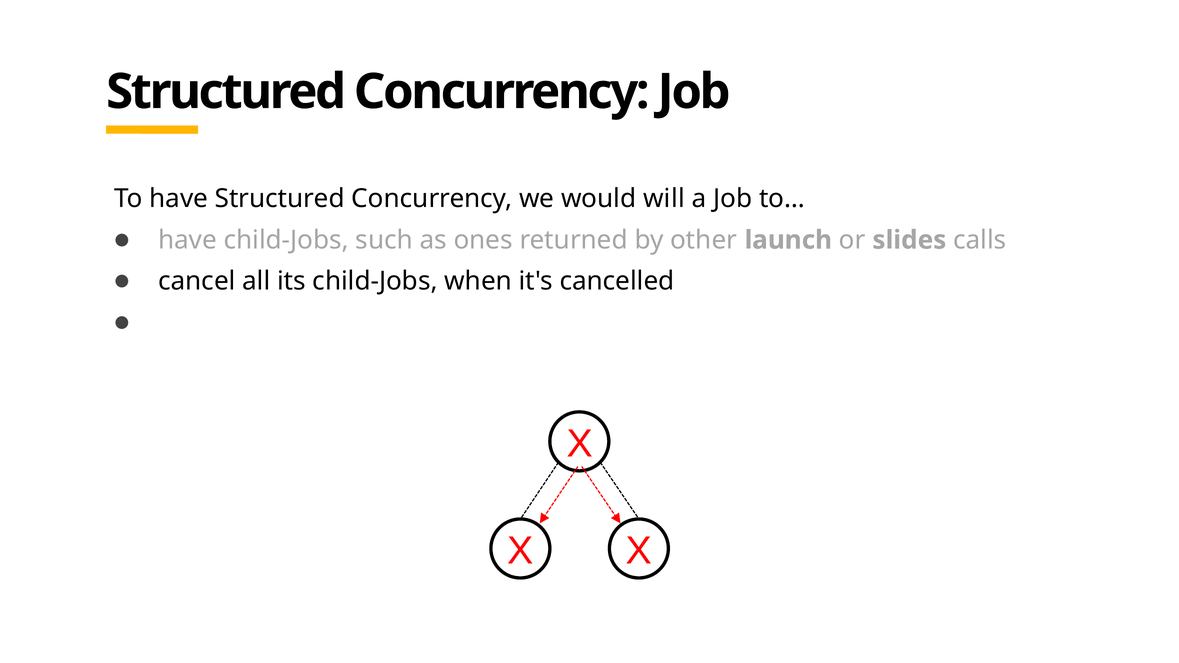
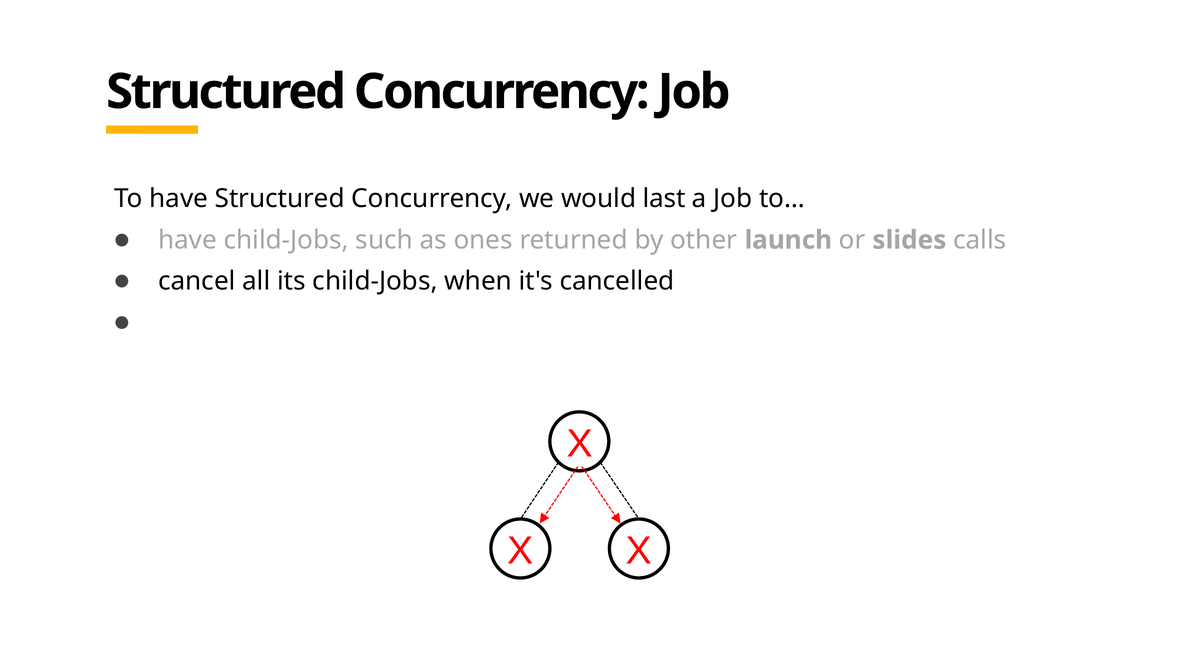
will: will -> last (664, 199)
